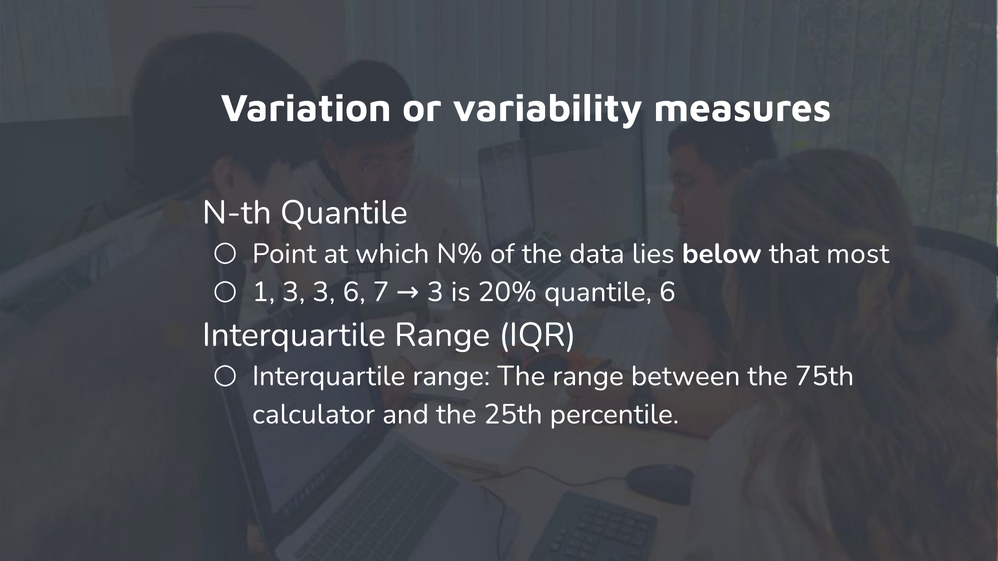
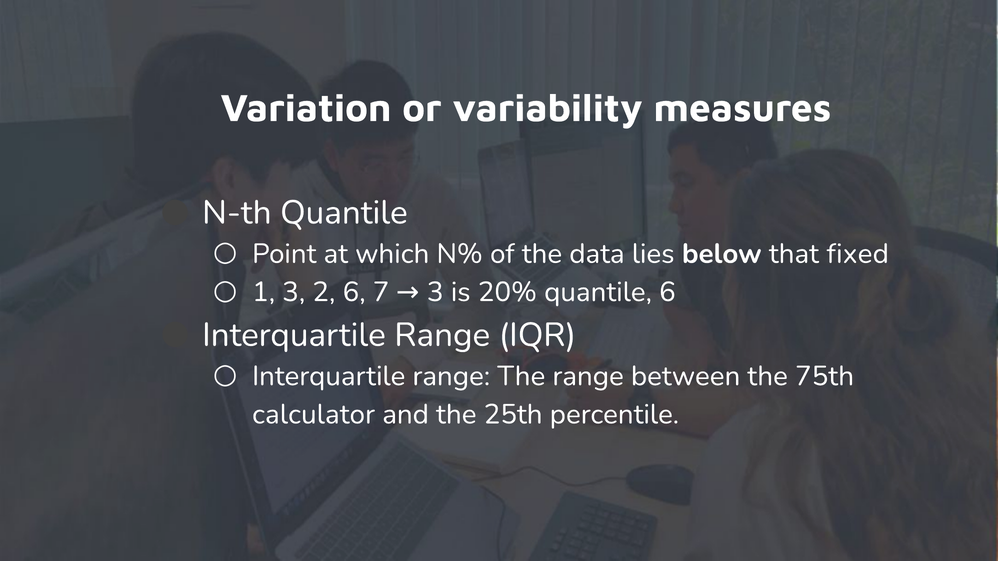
most: most -> fixed (858, 254)
3 3: 3 -> 2 (324, 292)
